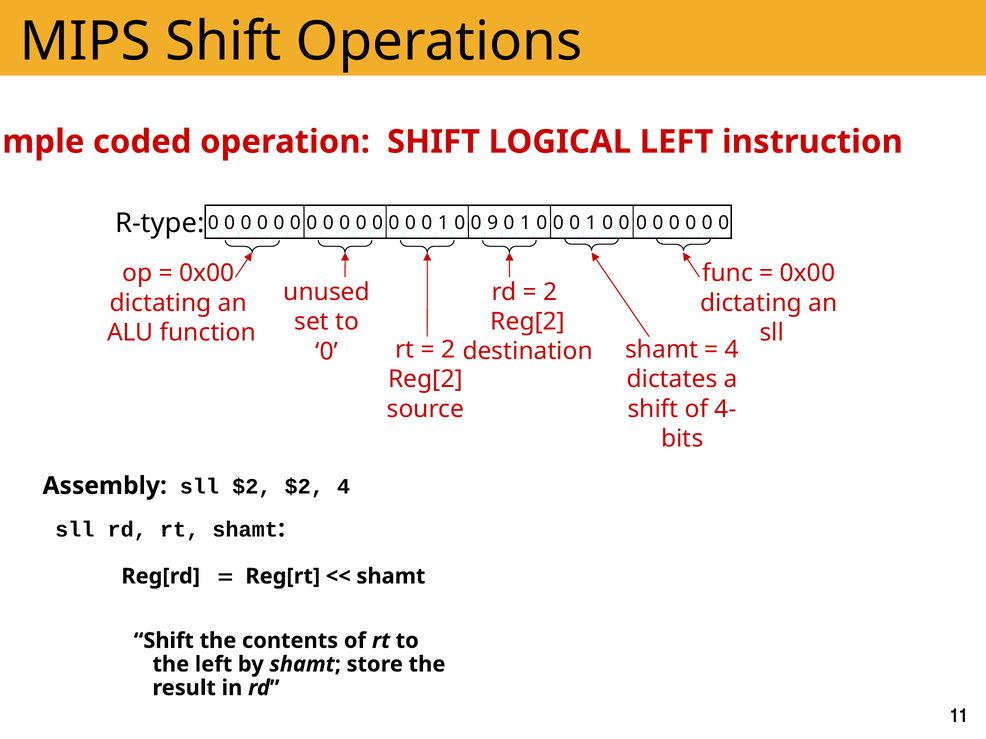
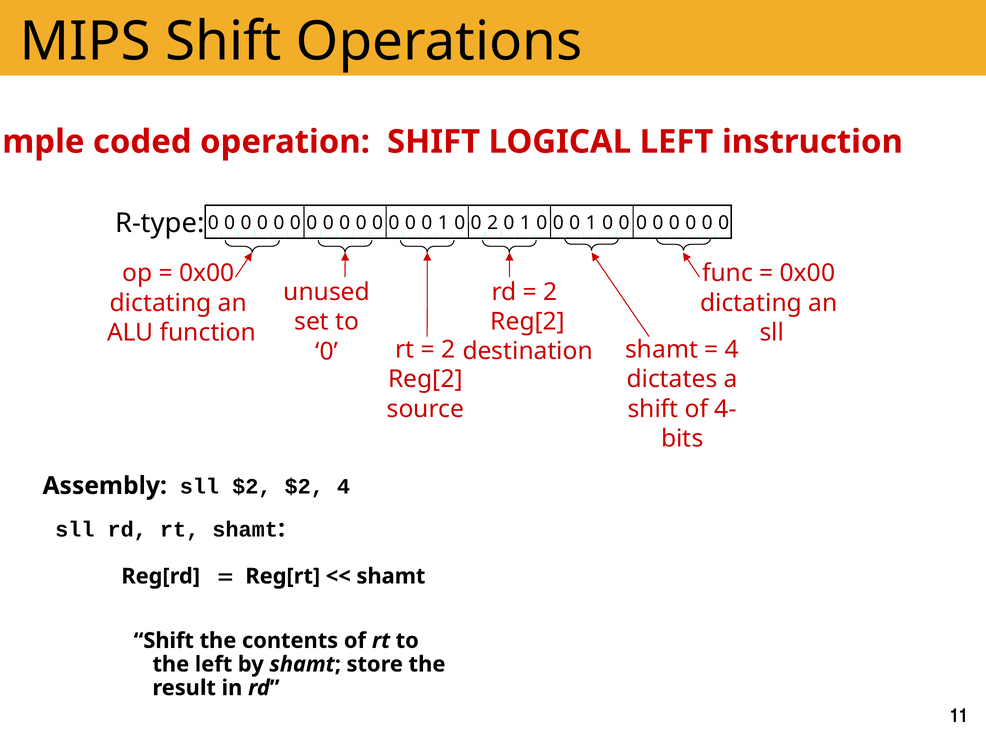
0 9: 9 -> 2 (493, 223)
